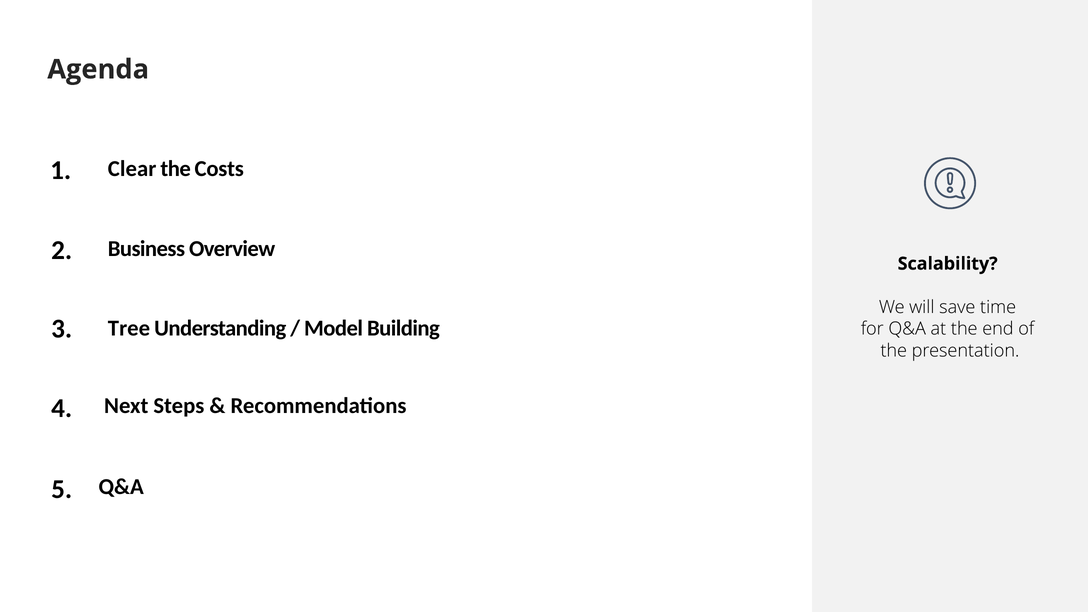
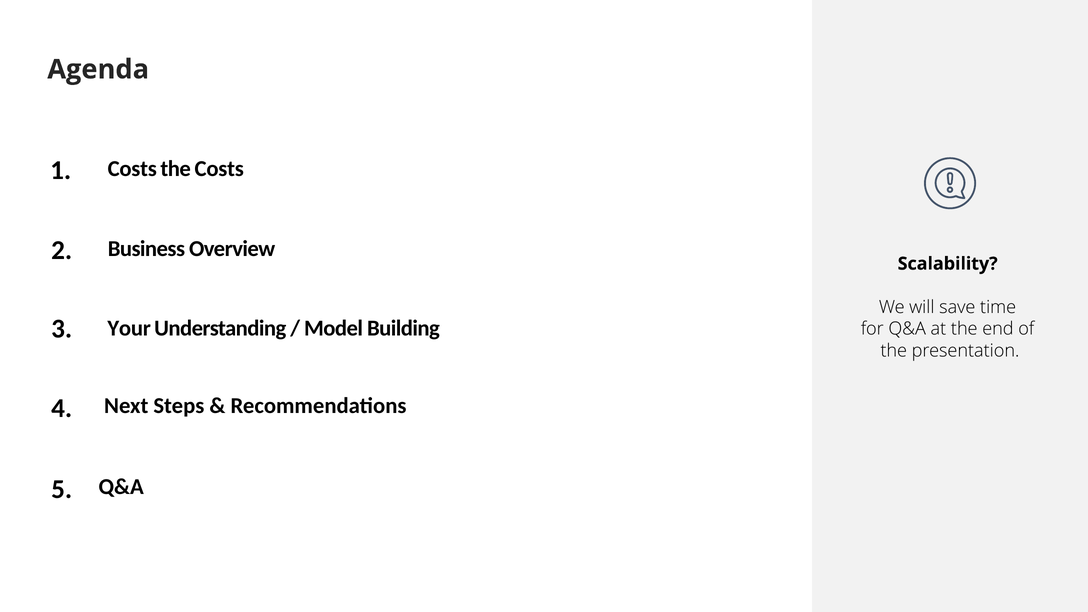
1 Clear: Clear -> Costs (132, 169)
Tree: Tree -> Your (129, 328)
